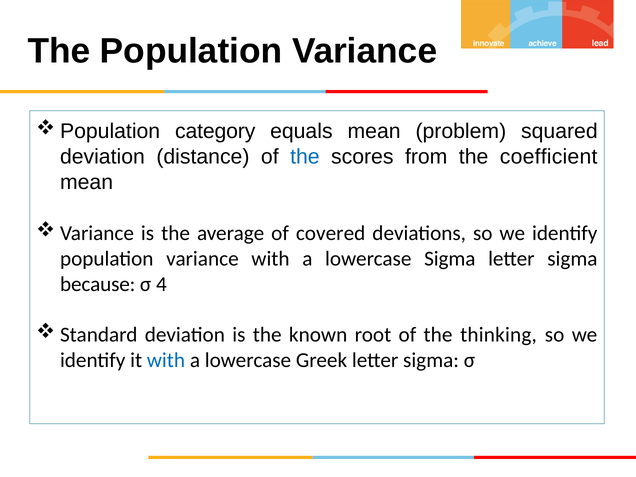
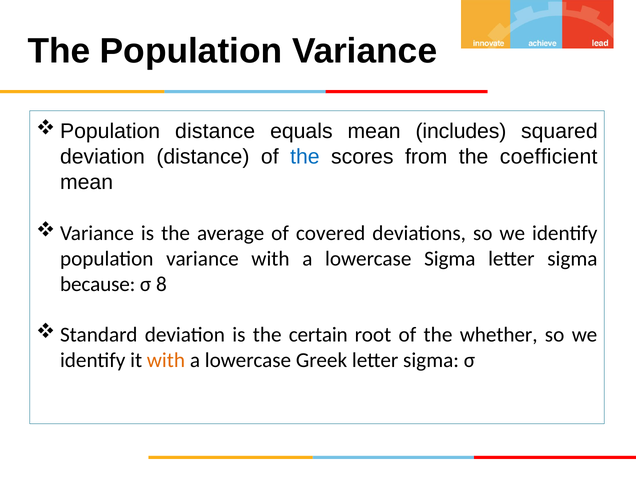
category: category -> distance (215, 131)
problem: problem -> includes (461, 131)
4: 4 -> 8 (161, 284)
known: known -> certain (318, 335)
thinking: thinking -> whether (499, 335)
with colour: blue -> orange (166, 360)
